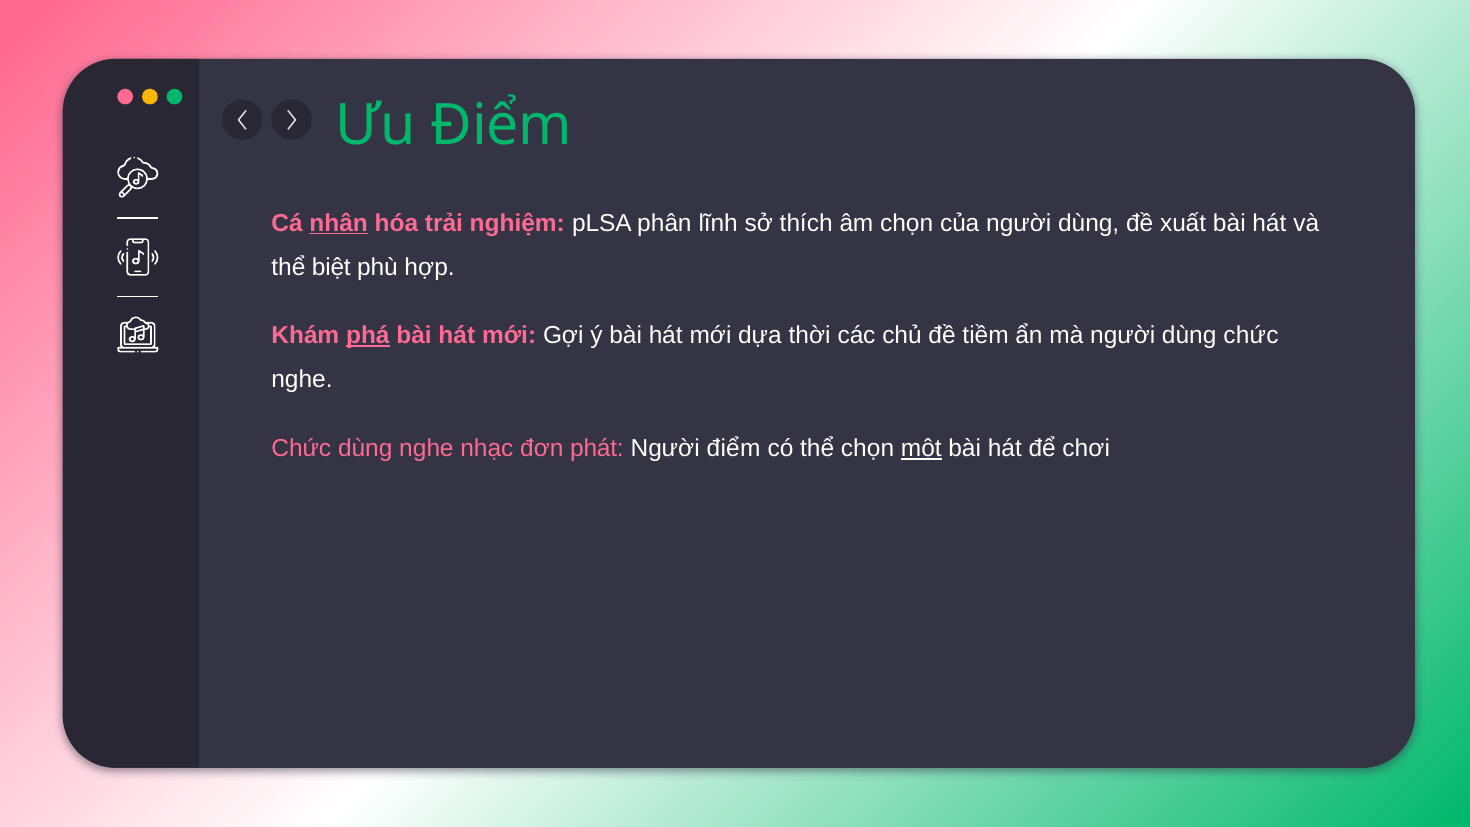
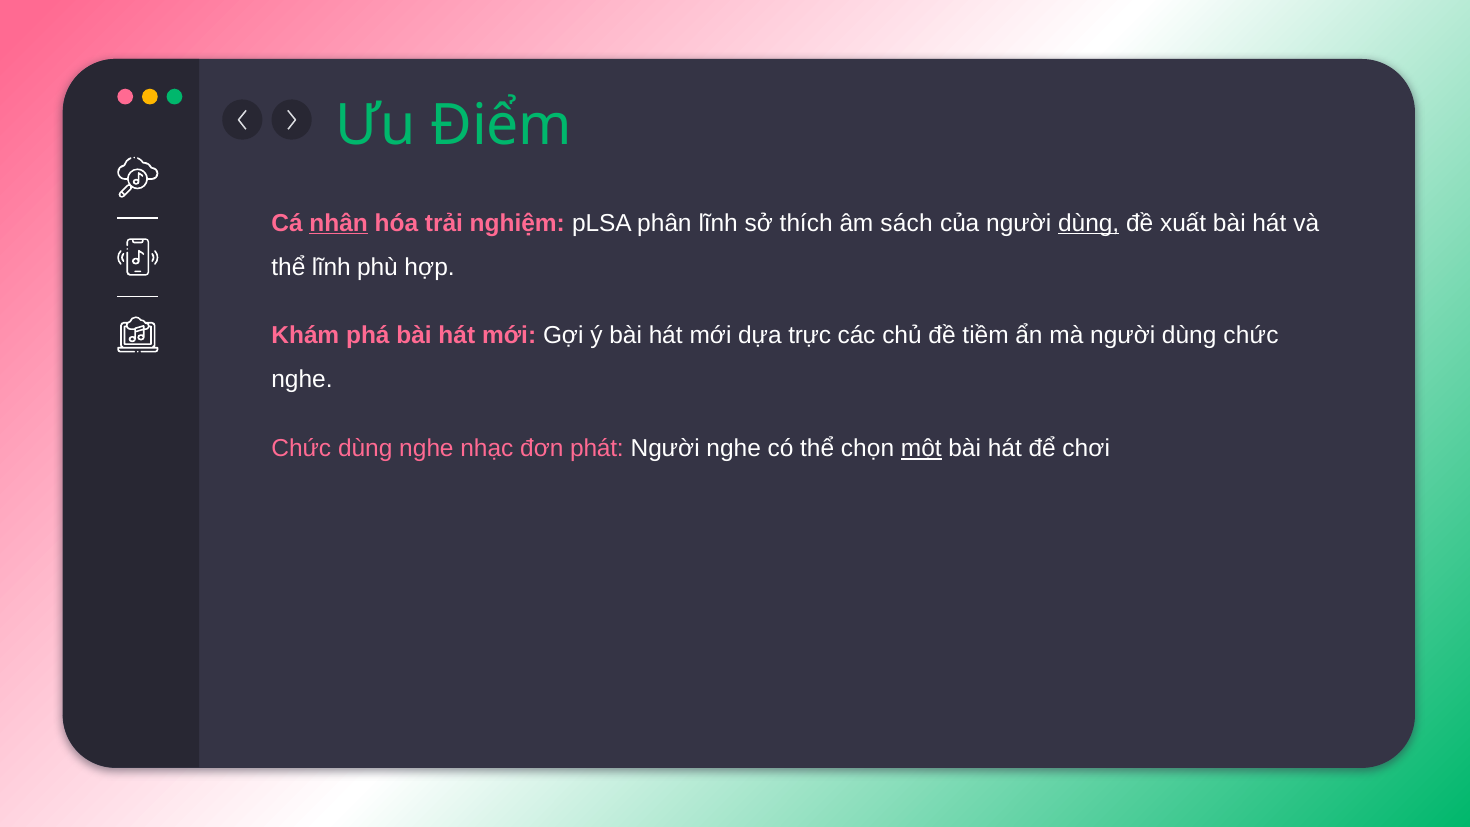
âm chọn: chọn -> sách (907, 223)
dùng underline: none -> present (1089, 223)
thể biệt: biệt -> lĩnh (331, 267)
phá underline: present -> none (368, 336)
thời: thời -> trực (810, 336)
Người điểm: điểm -> nghe (734, 448)
